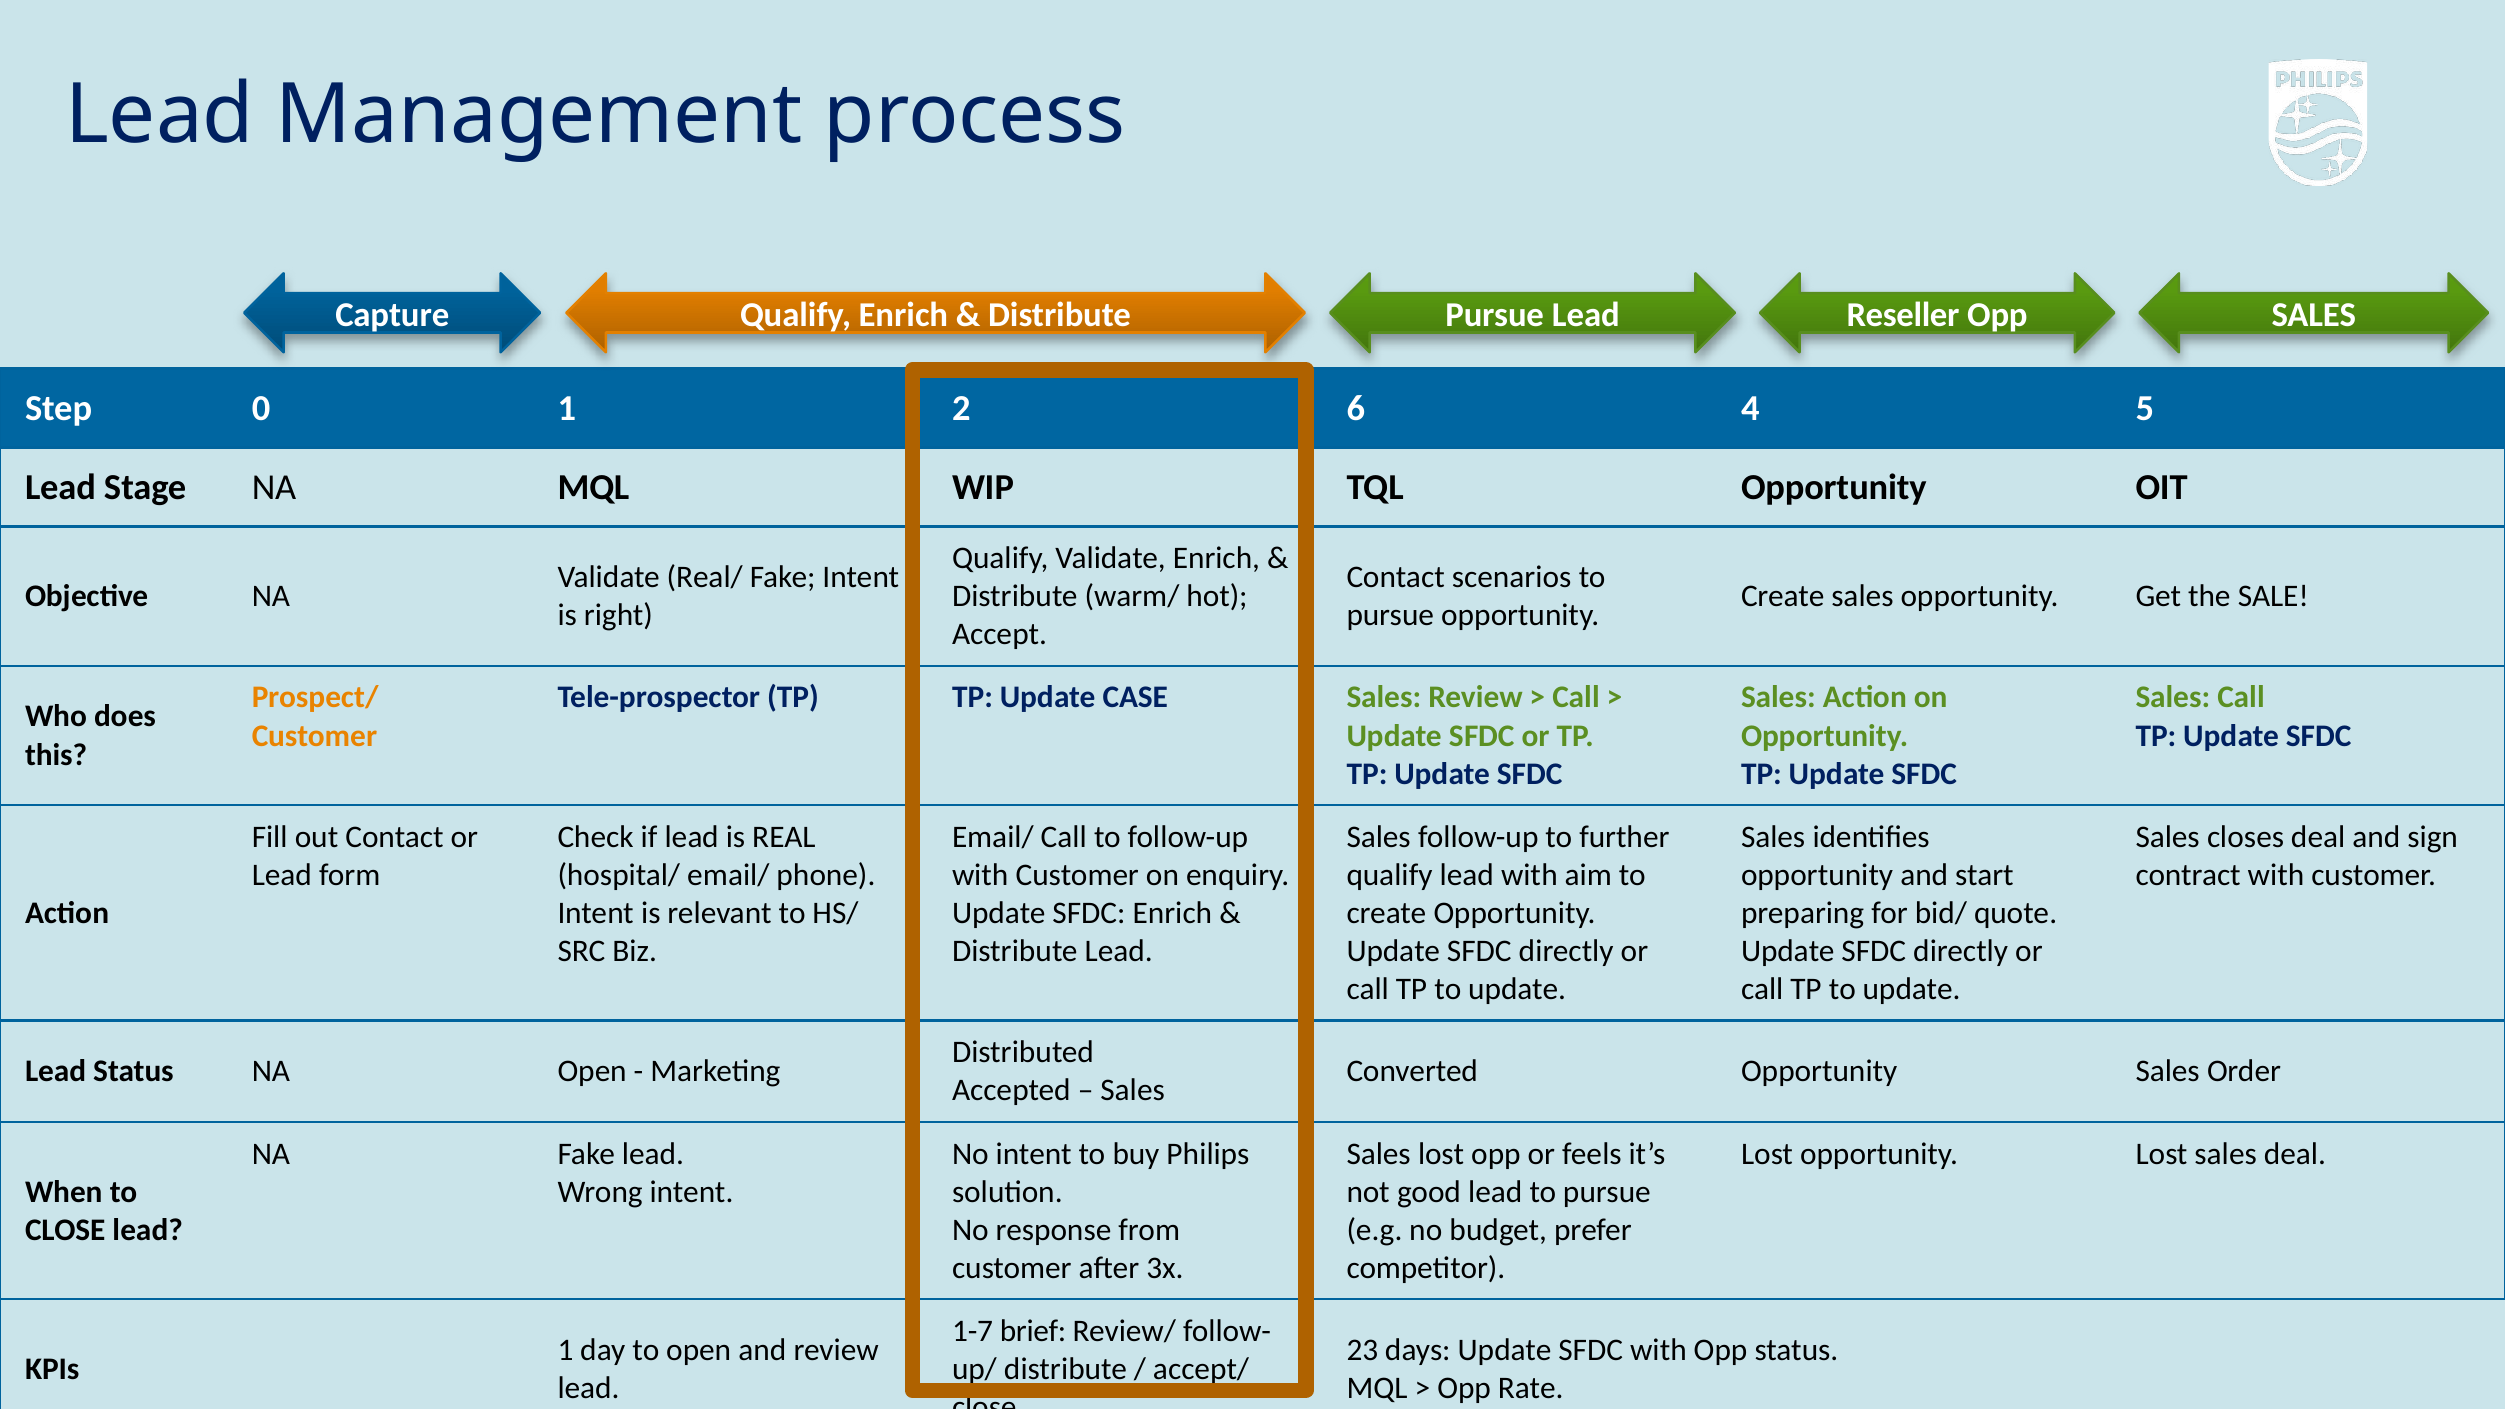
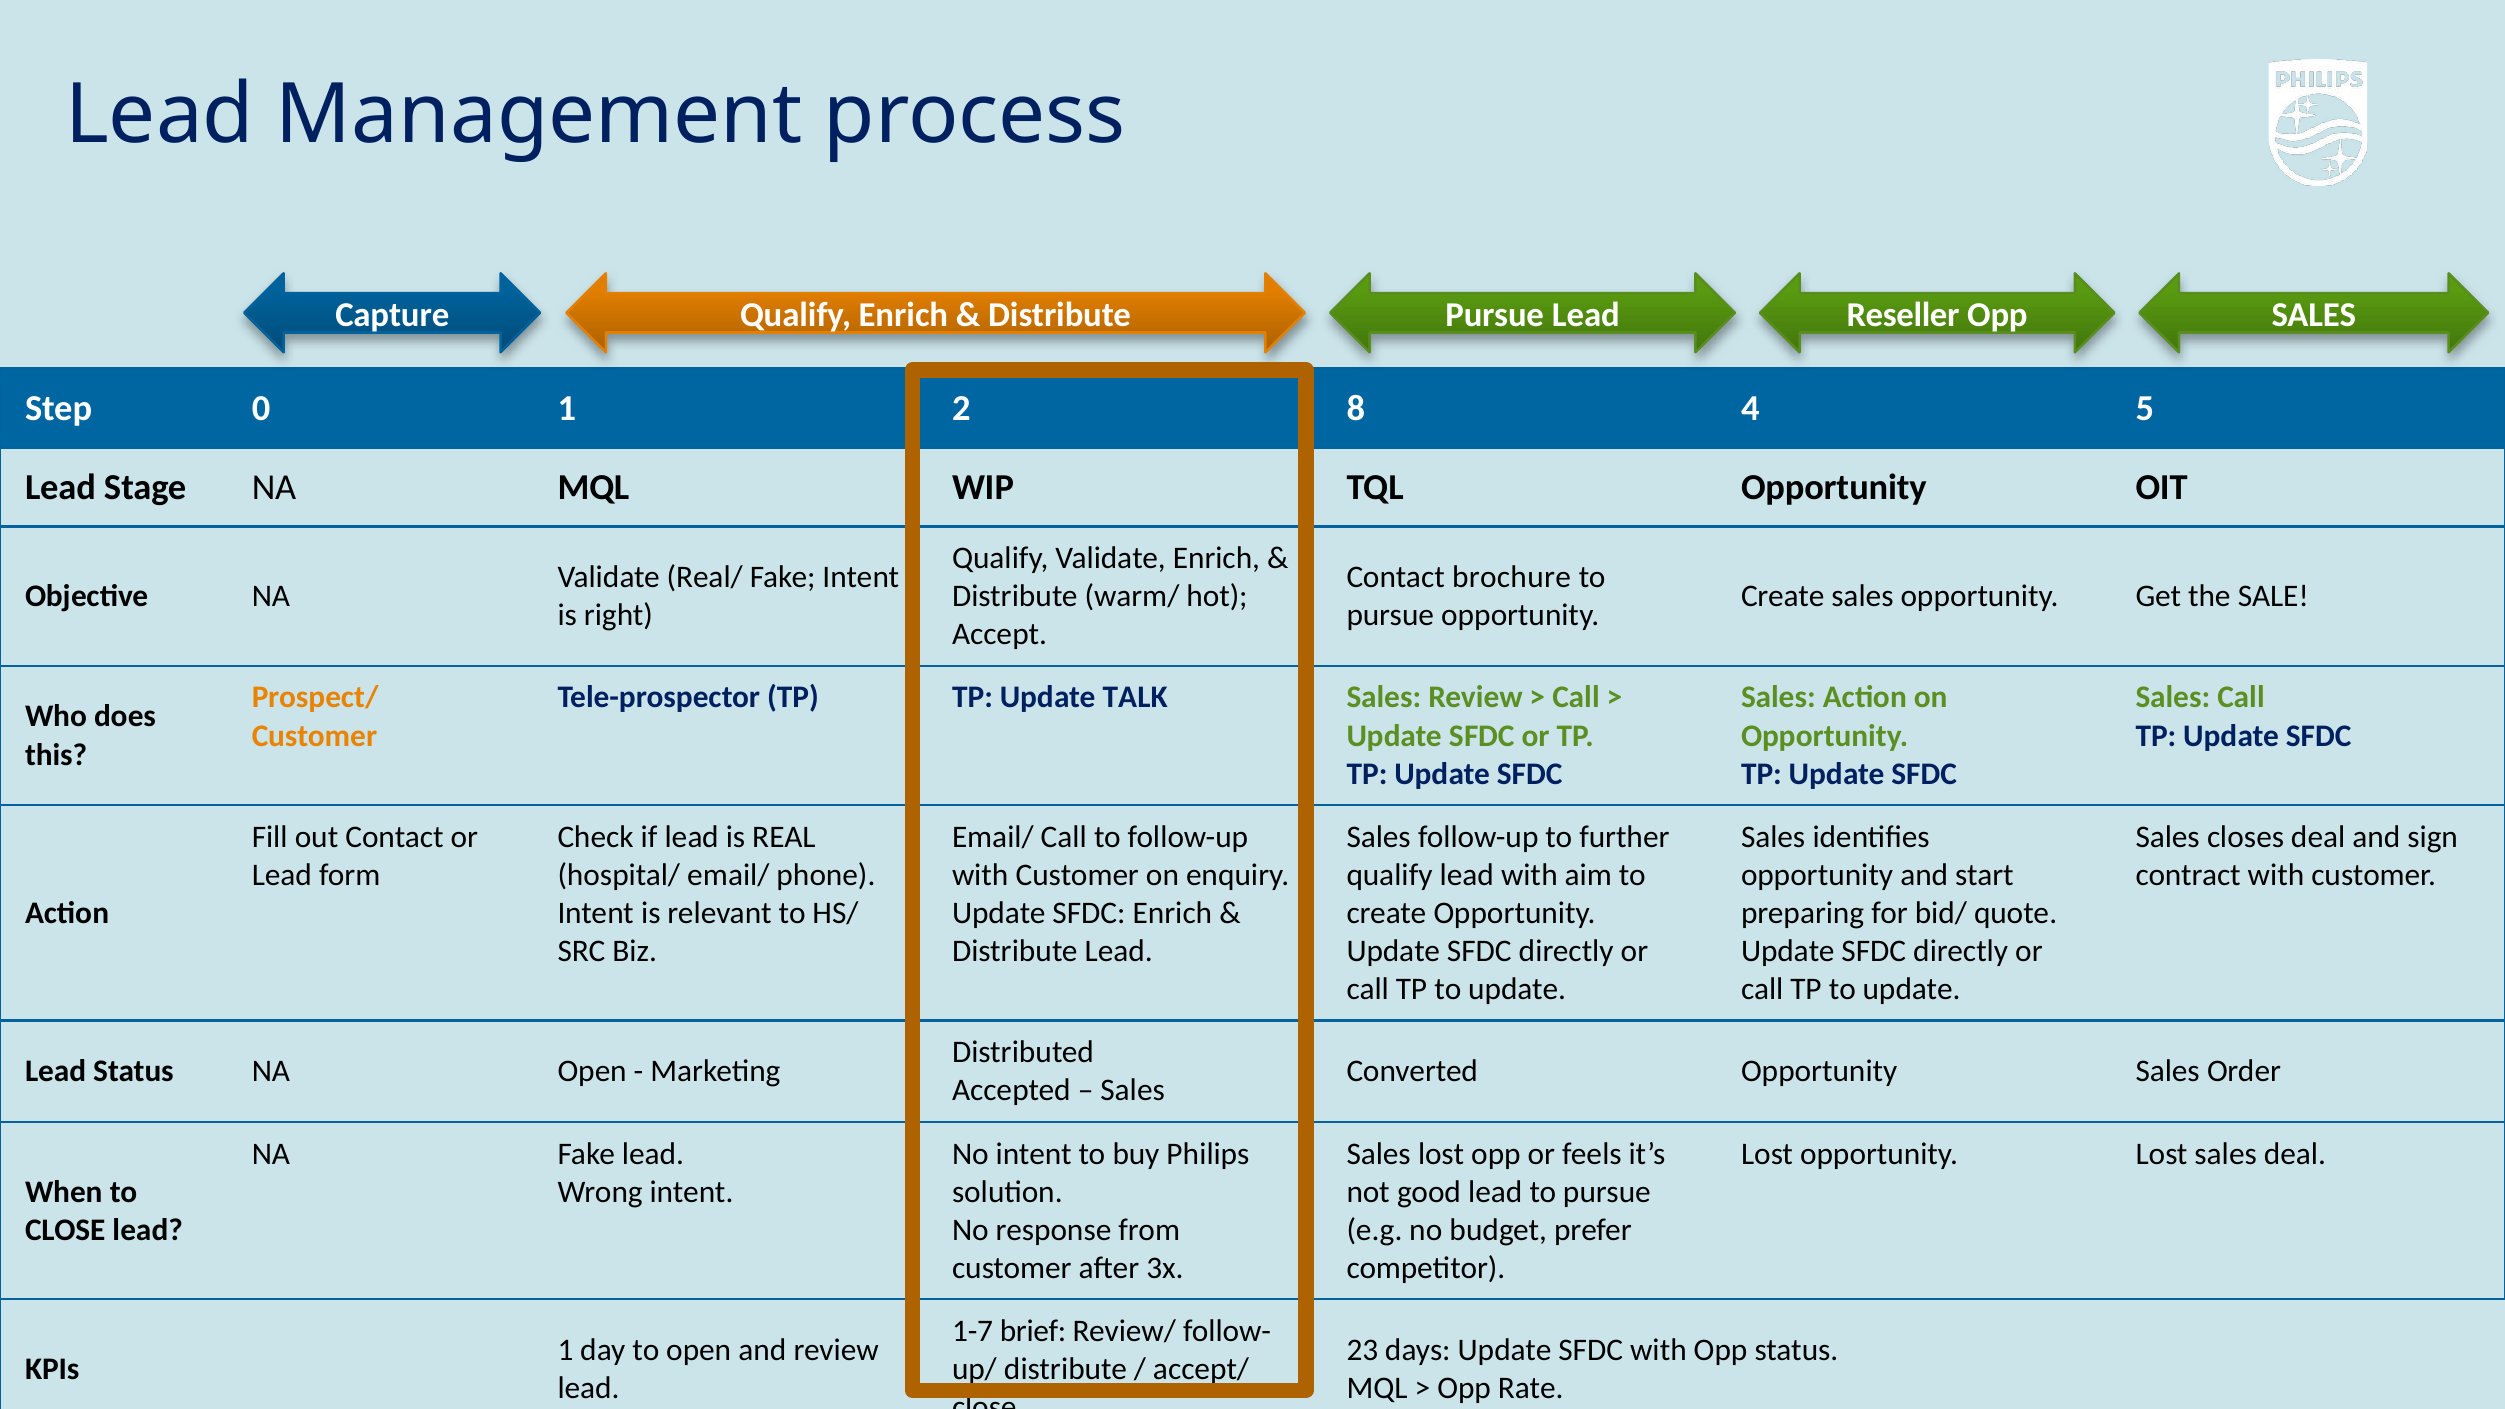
6: 6 -> 8 (1356, 408)
scenarios: scenarios -> brochure (1511, 577)
CASE: CASE -> TALK (1135, 698)
